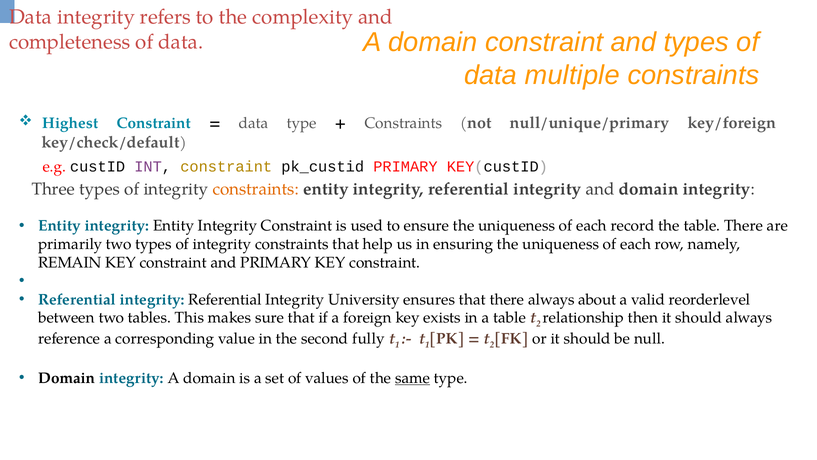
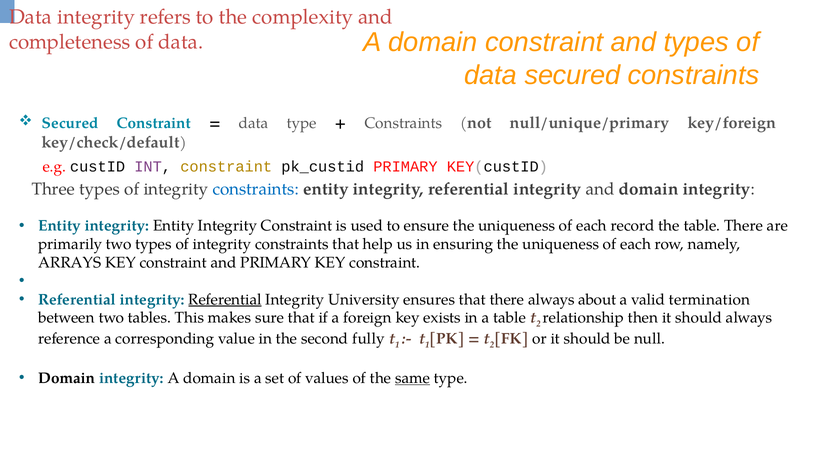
data multiple: multiple -> secured (572, 75)
Highest: Highest -> Secured (70, 123)
constraints colour: orange -> blue (256, 189)
REMAIN: REMAIN -> ARRAYS (70, 262)
Referential underline: none -> present (225, 299)
reorderlevel: reorderlevel -> termination (709, 299)
